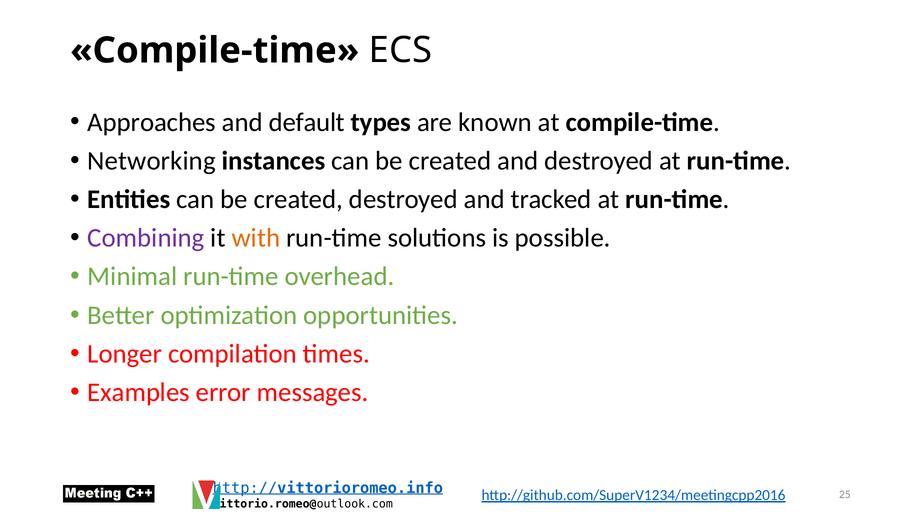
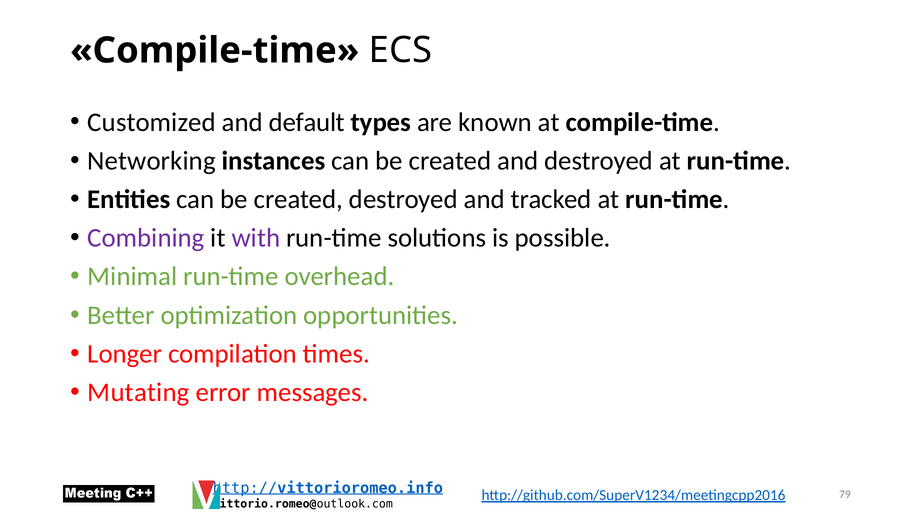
Approaches: Approaches -> Customized (152, 122)
with colour: orange -> purple (256, 238)
Examples: Examples -> Mutating (138, 392)
25: 25 -> 79 (845, 495)
